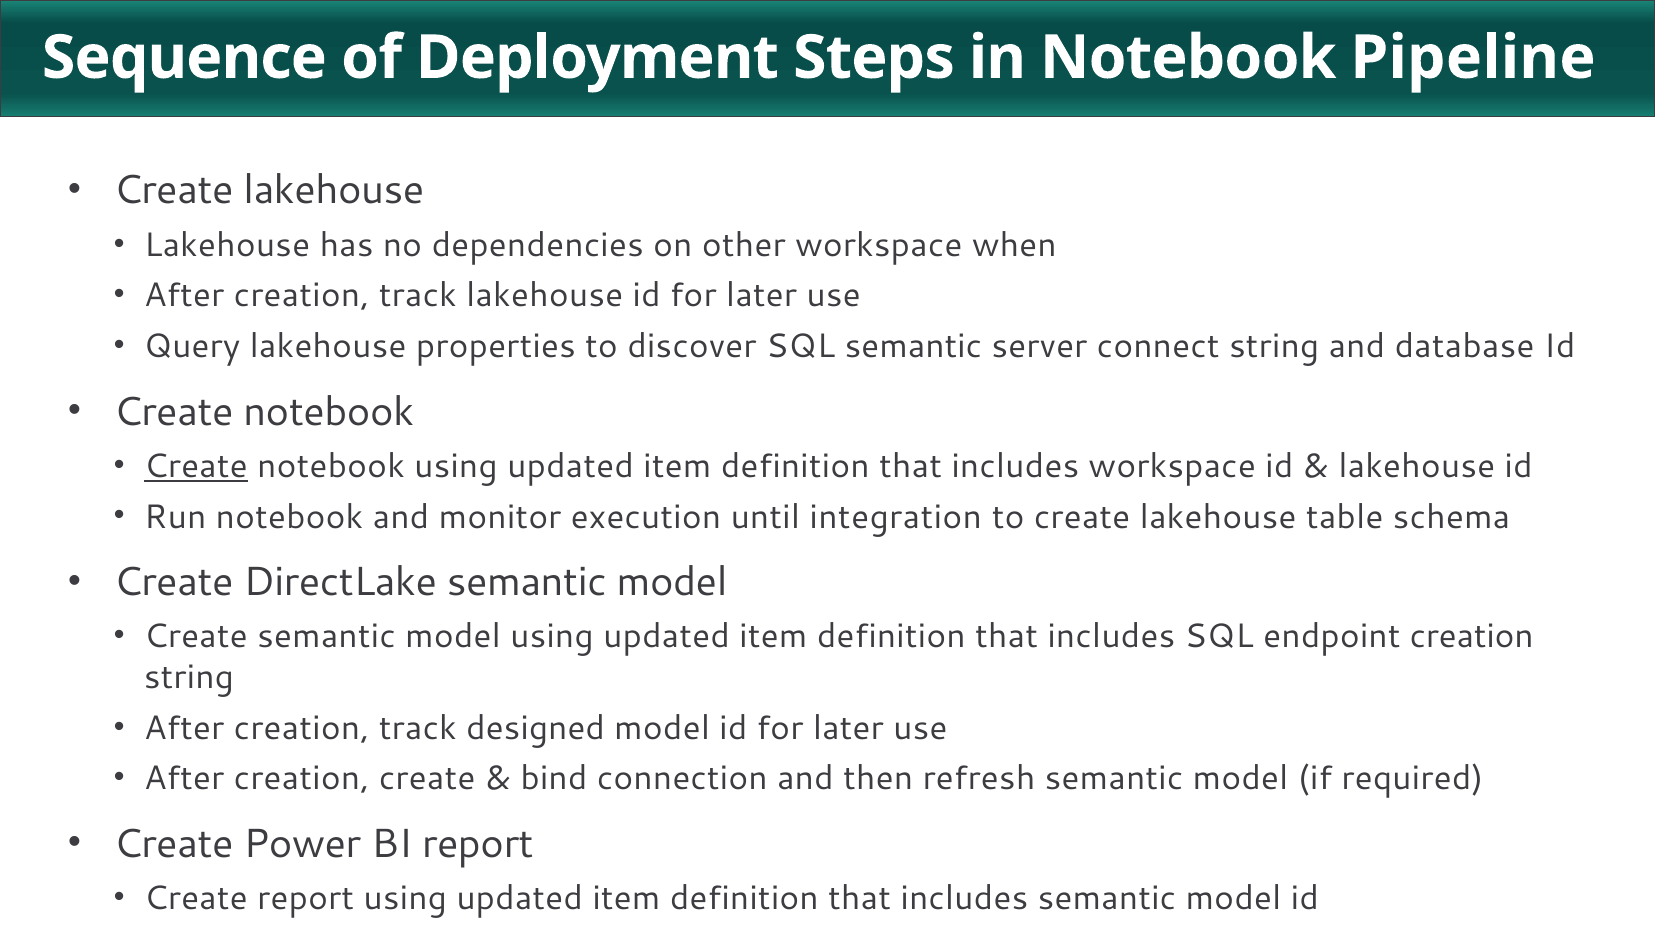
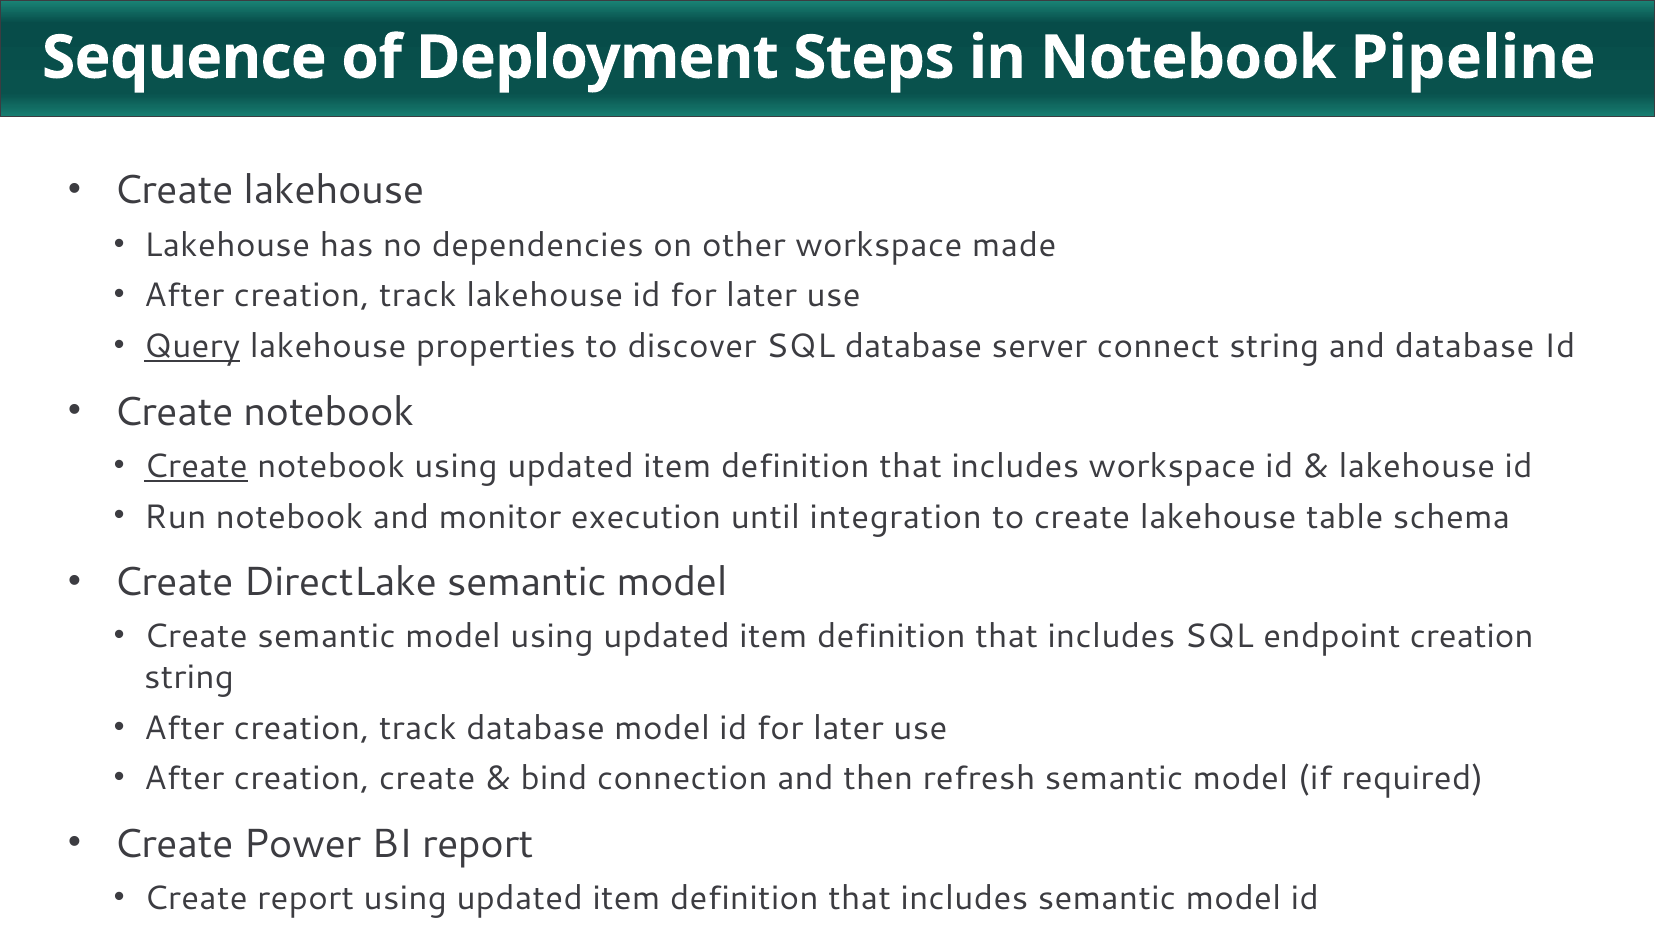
when: when -> made (1014, 245)
Query underline: none -> present (192, 346)
SQL semantic: semantic -> database (913, 346)
track designed: designed -> database (536, 728)
